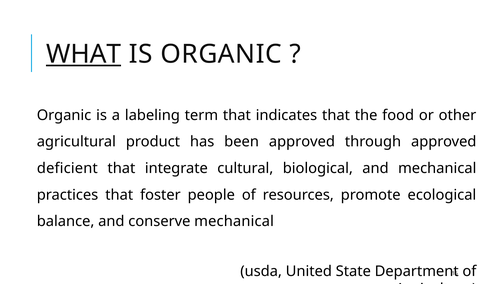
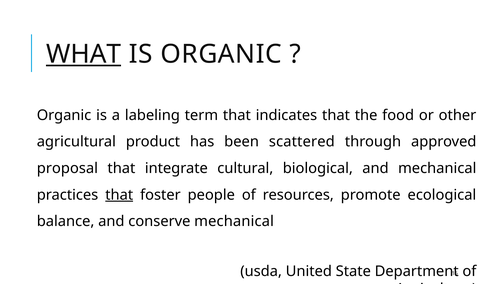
been approved: approved -> scattered (302, 142)
deficient: deficient -> proposal (67, 168)
that underline: none -> present (119, 194)
